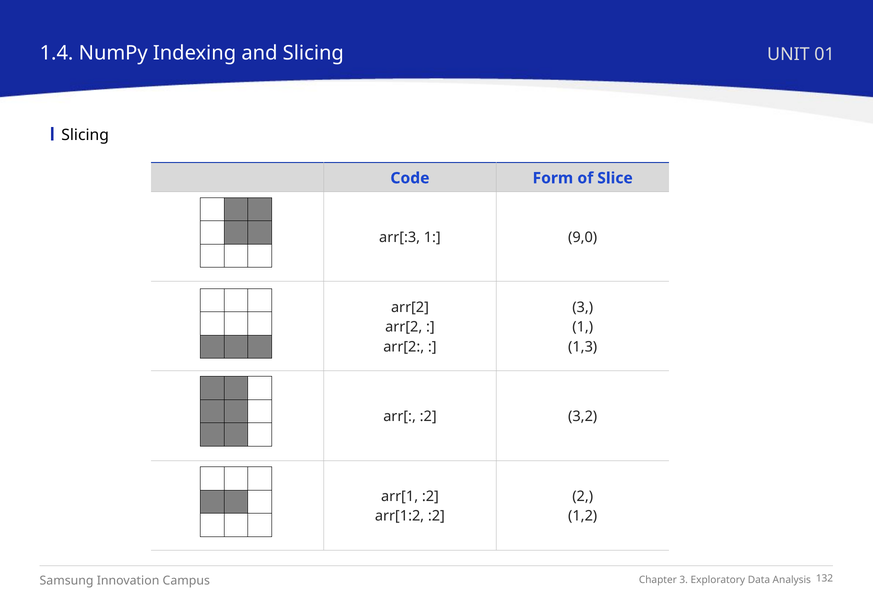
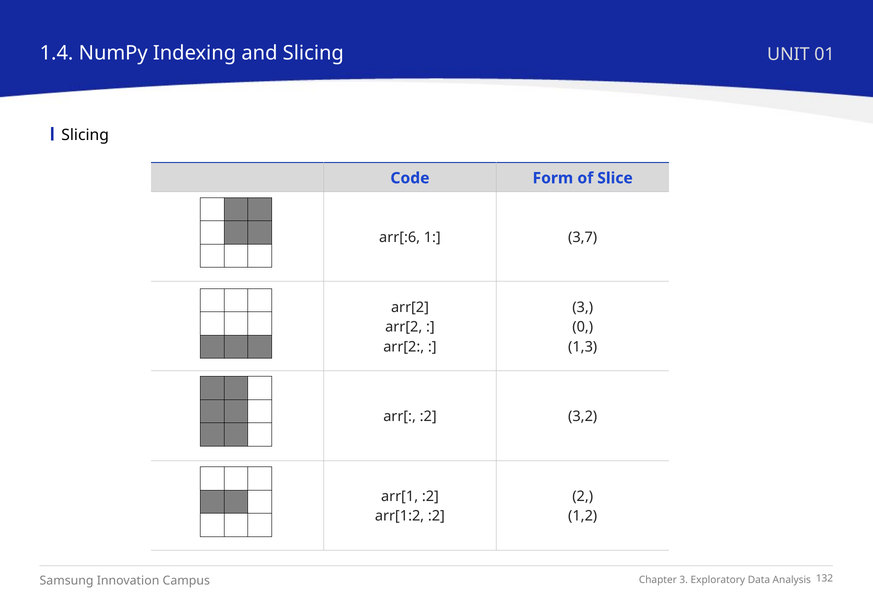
arr[:3: arr[:3 -> arr[:6 (400, 238)
9,0: 9,0 -> 3,7 (583, 238)
1: 1 -> 0 (583, 327)
